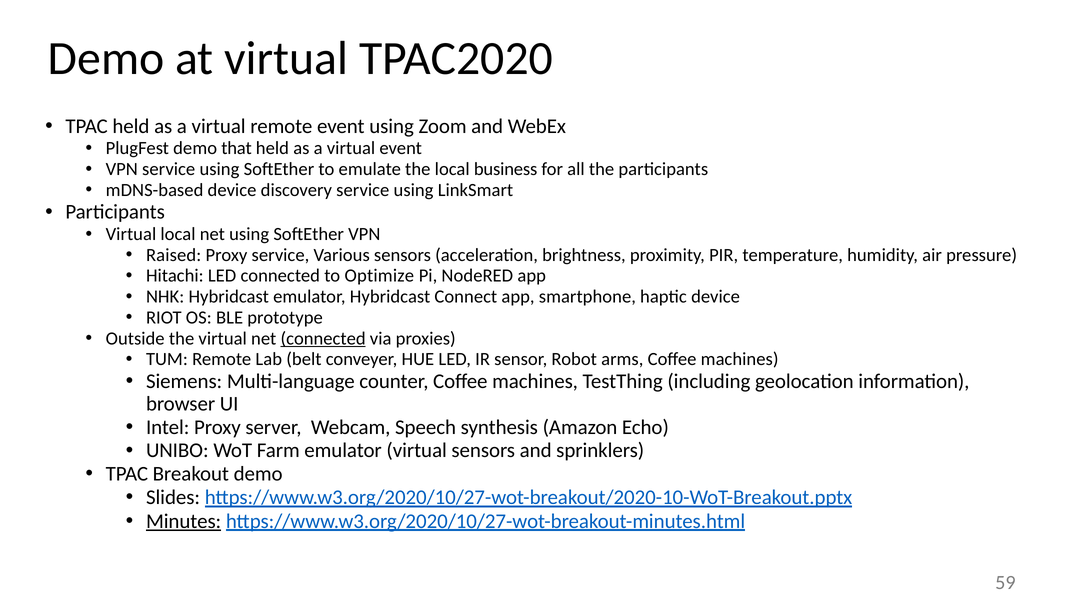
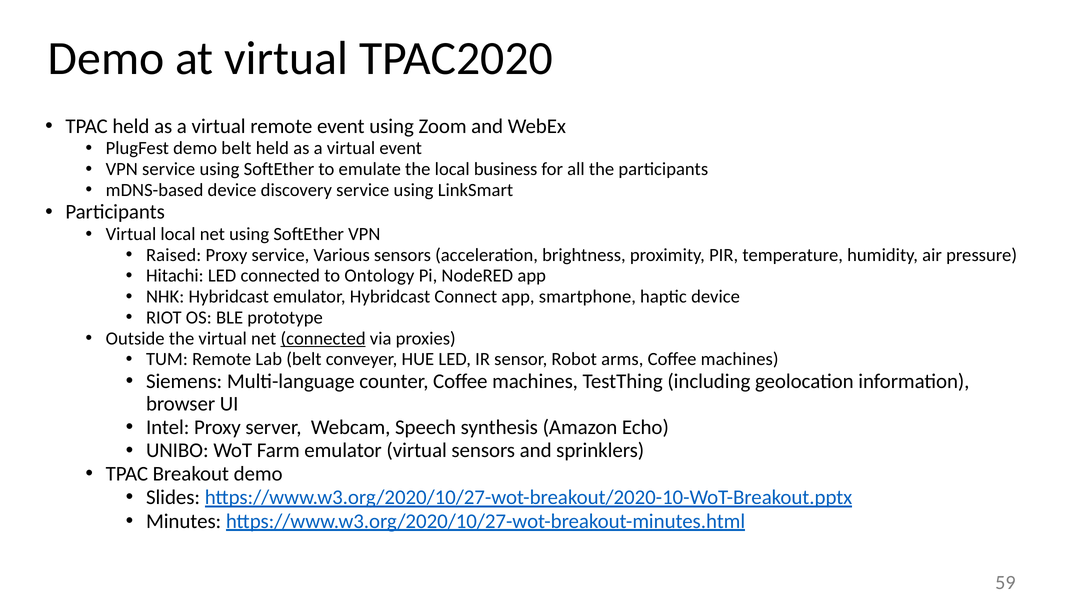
demo that: that -> belt (236, 148)
Optimize: Optimize -> Ontology (379, 276)
Minutes underline: present -> none (184, 521)
